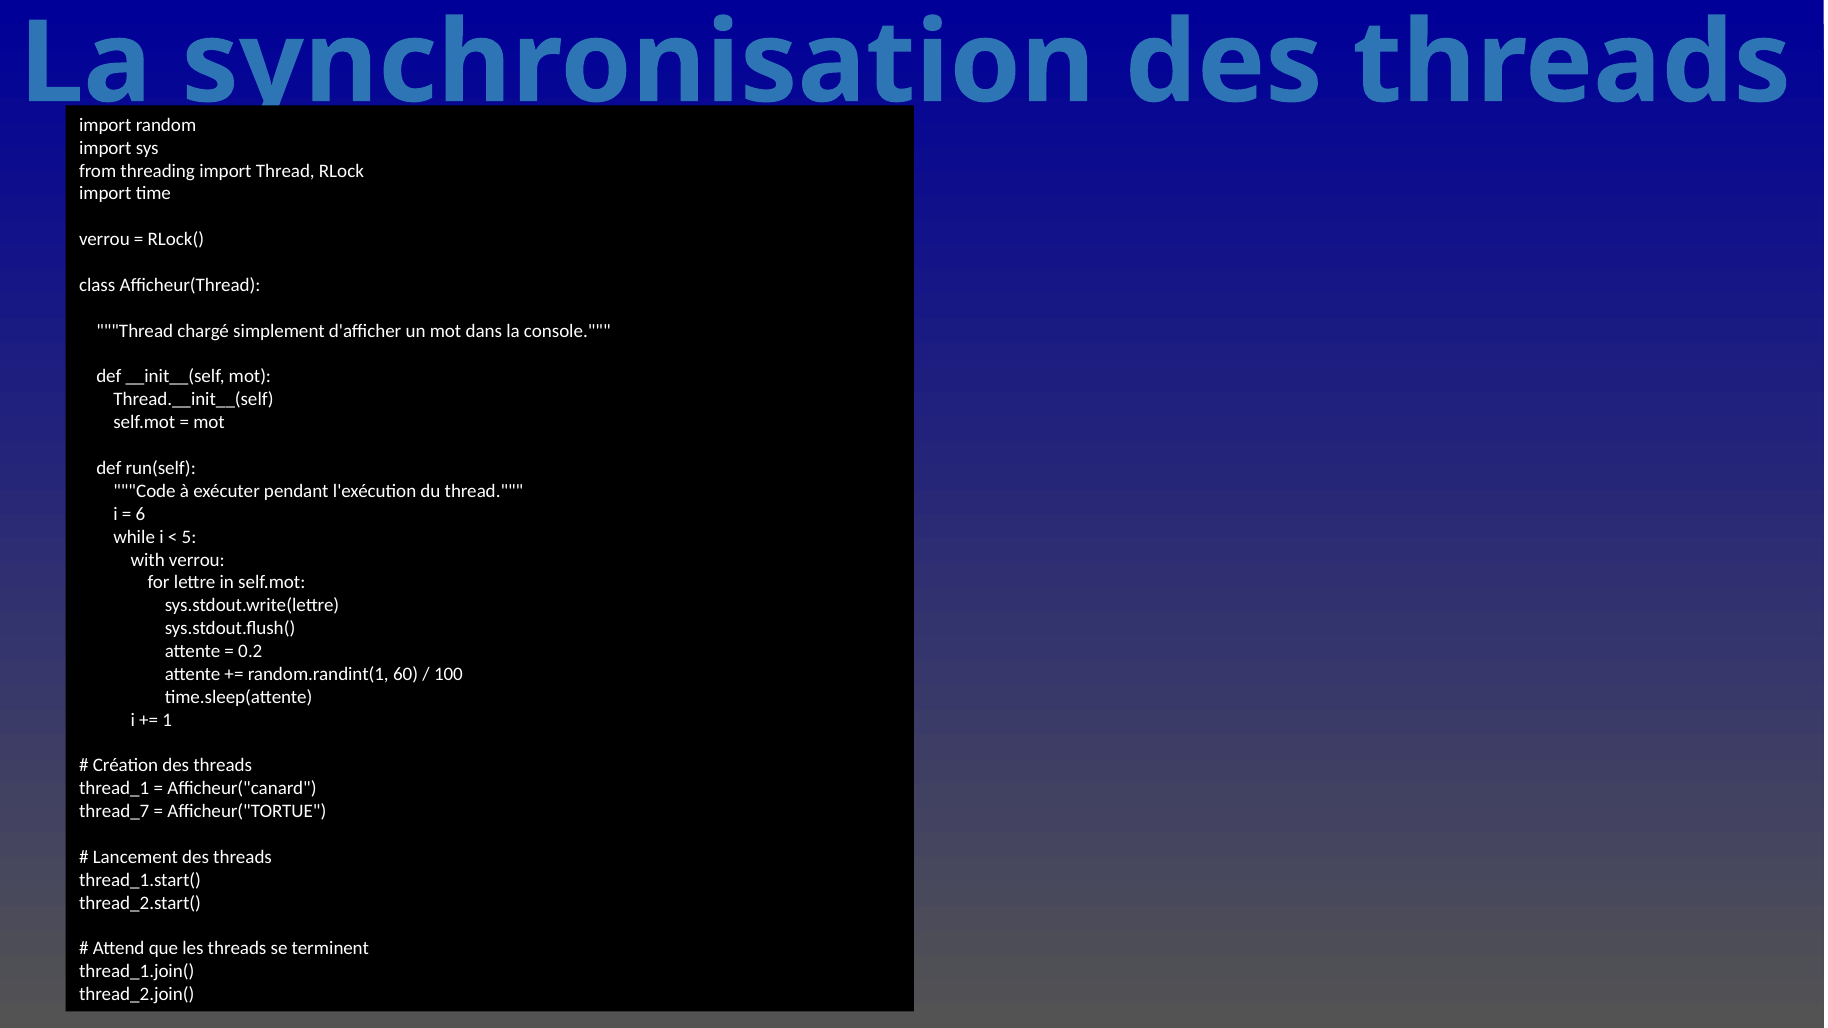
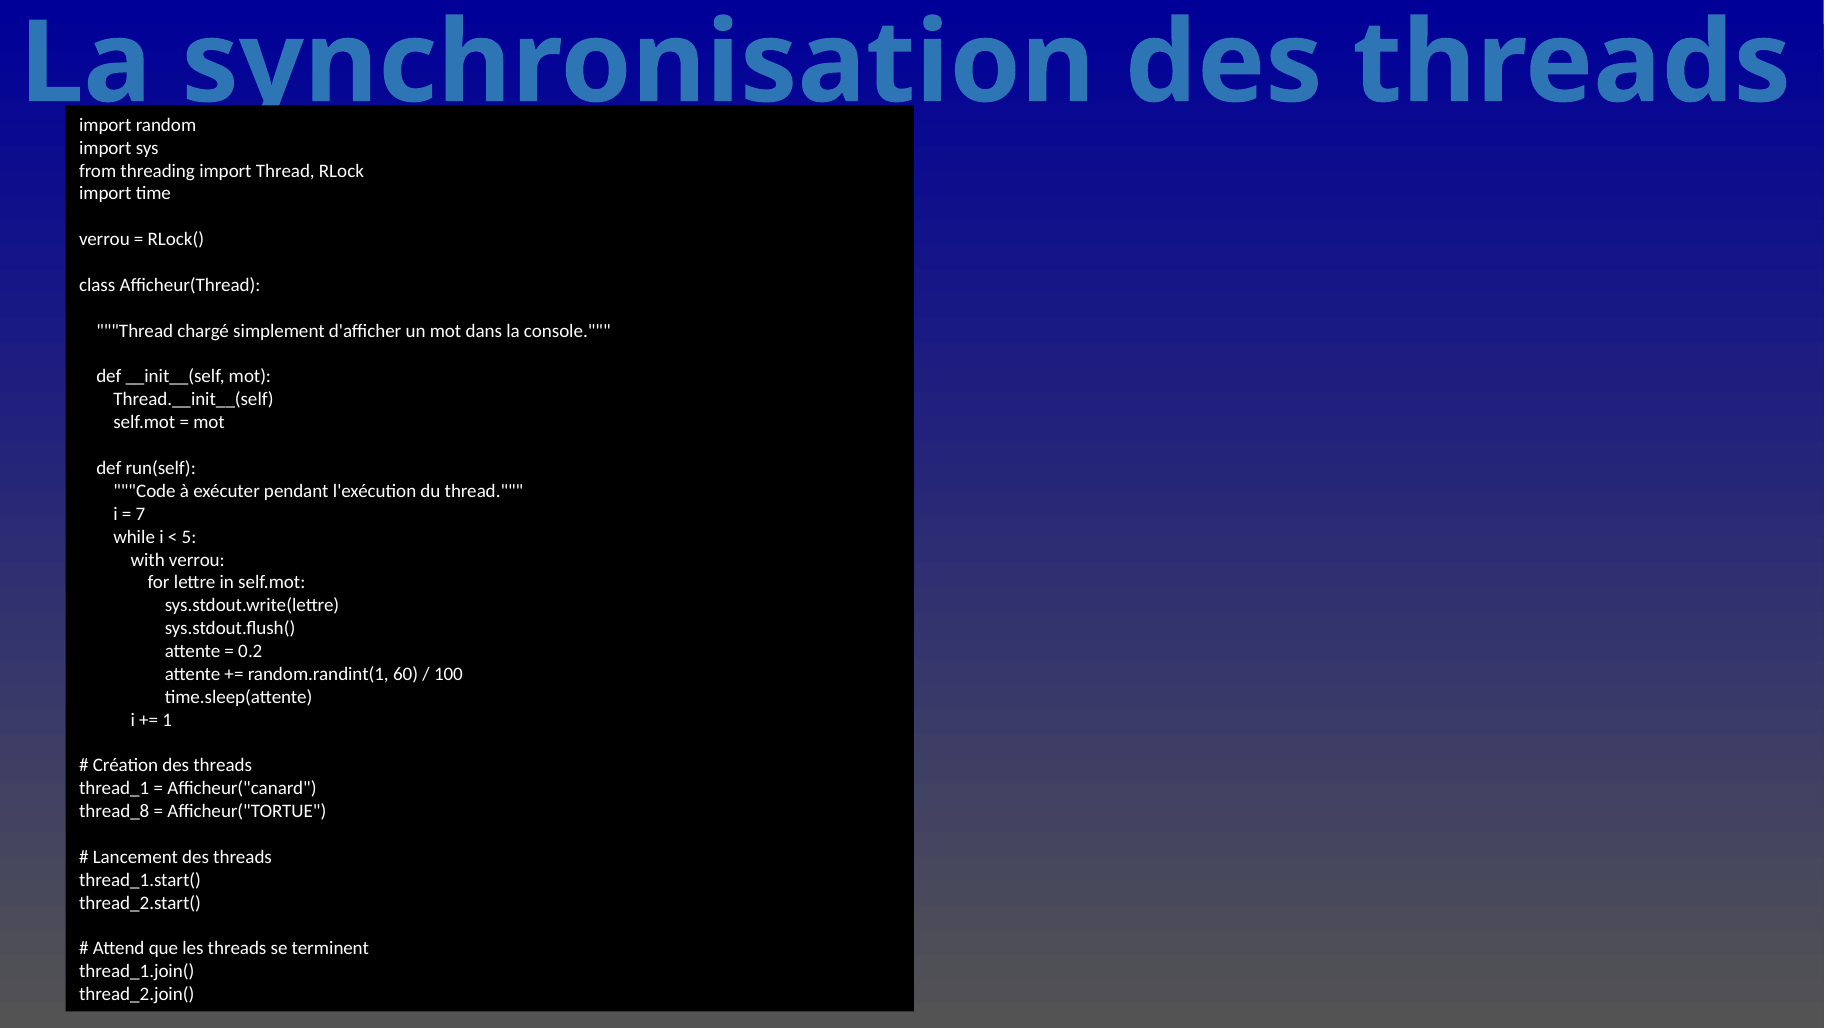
6: 6 -> 7 (140, 514)
thread_7: thread_7 -> thread_8 (114, 812)
